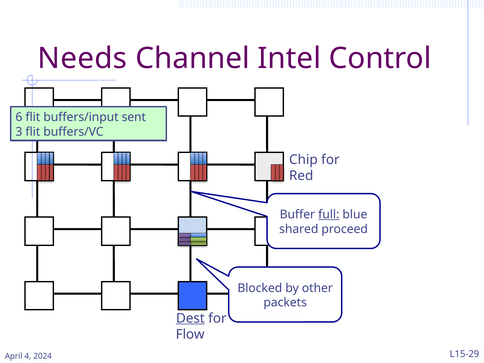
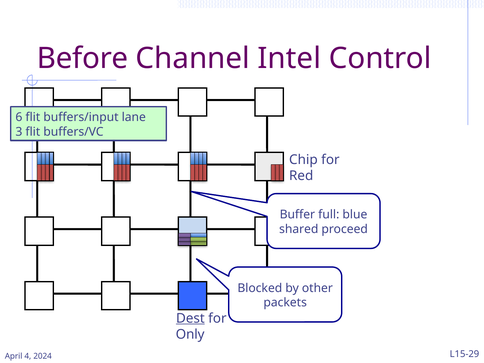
Needs: Needs -> Before (83, 59)
sent: sent -> lane (134, 117)
full underline: present -> none (329, 215)
Flow: Flow -> Only (190, 334)
